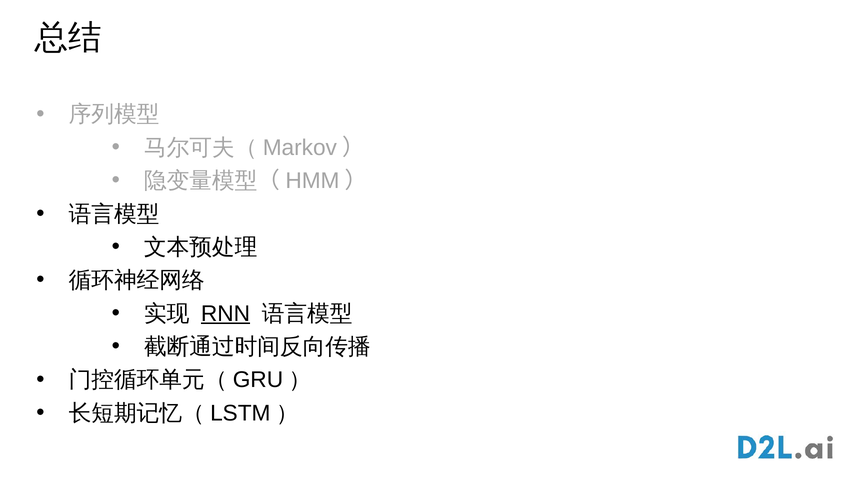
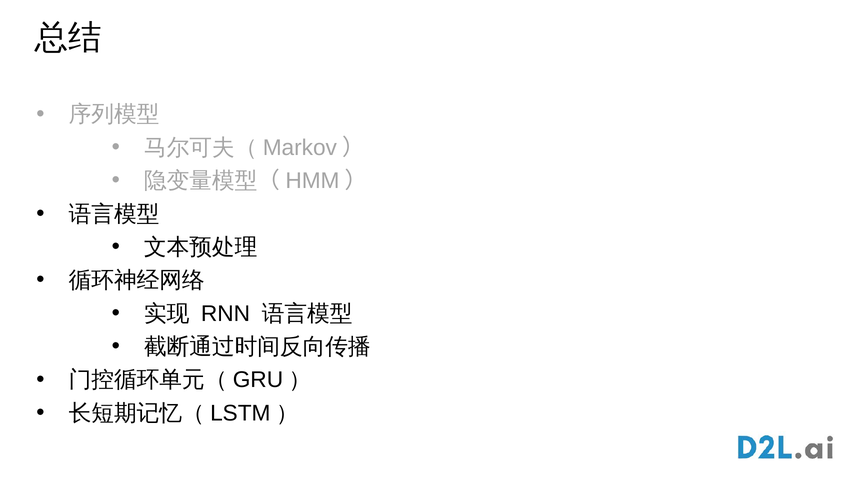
RNN underline: present -> none (226, 314)
